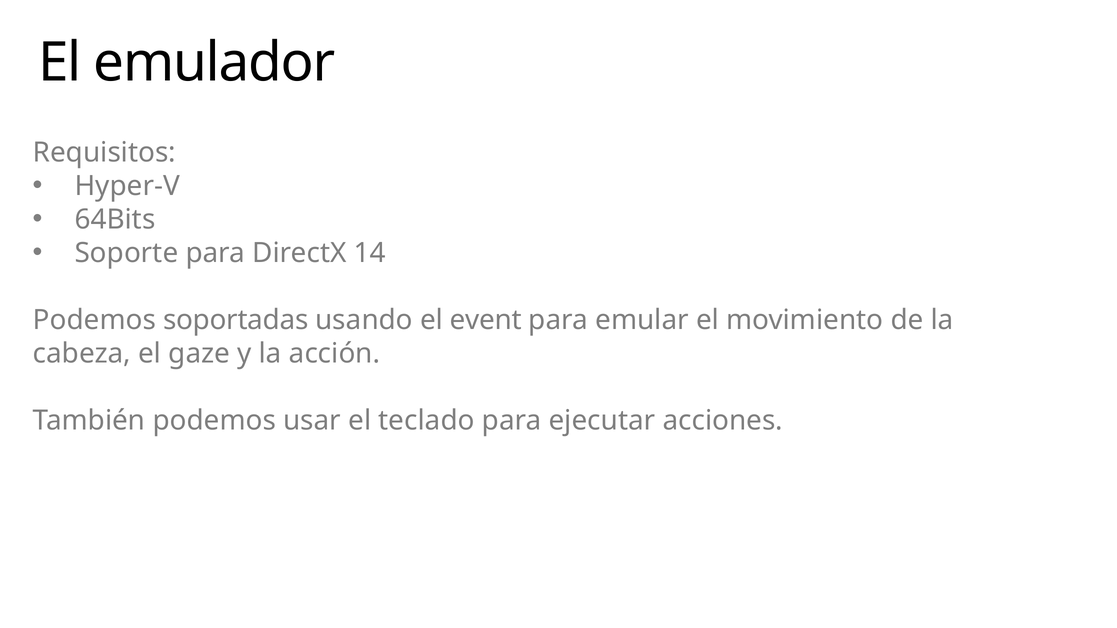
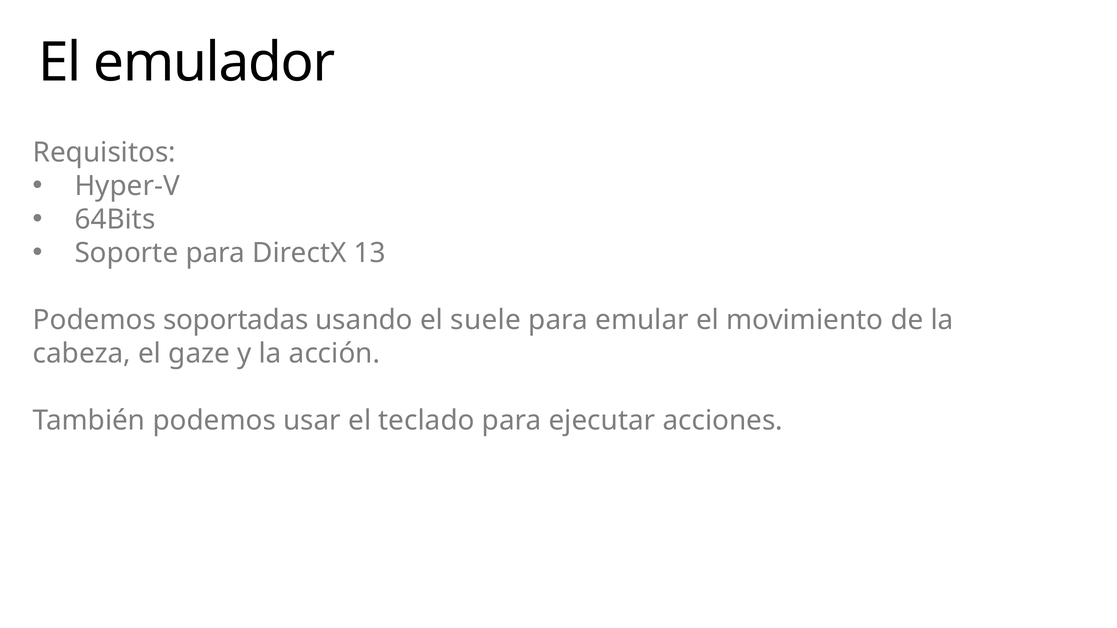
14: 14 -> 13 (370, 253)
event: event -> suele (486, 320)
